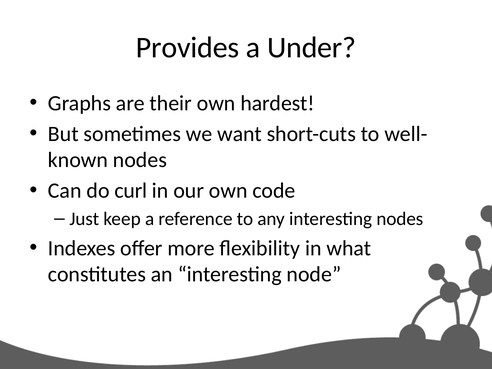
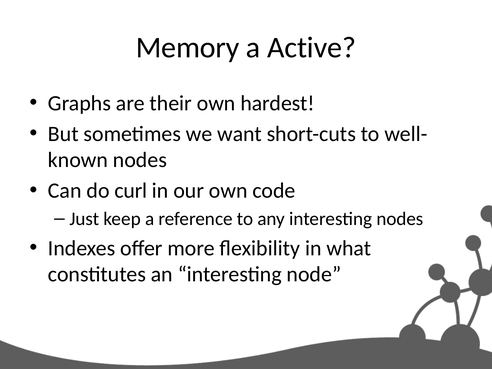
Provides: Provides -> Memory (188, 48)
Under: Under -> Active (312, 48)
